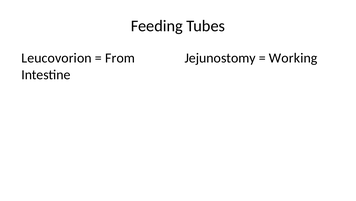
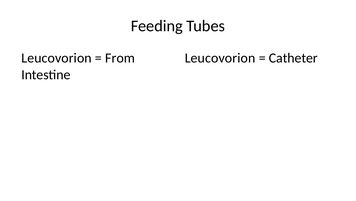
Jejunostomy: Jejunostomy -> Leucovorion (220, 58)
Working: Working -> Catheter (293, 58)
